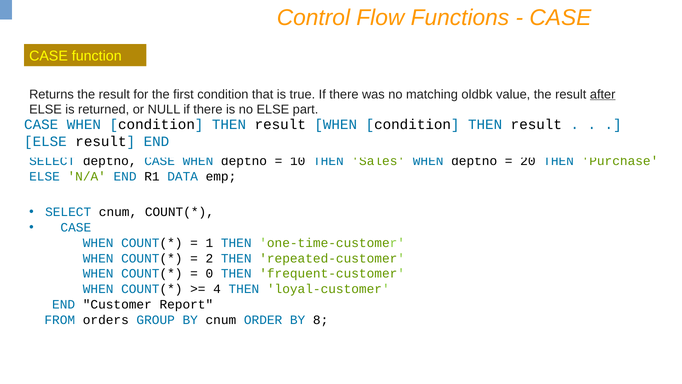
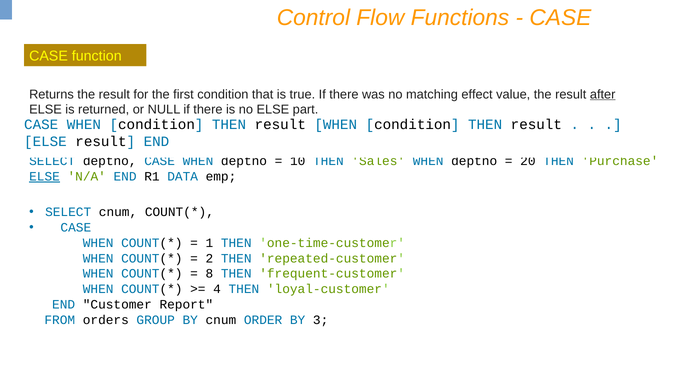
oldbk: oldbk -> effect (477, 94)
ELSE underline: none -> present (45, 176)
0: 0 -> 8 (209, 273)
8: 8 -> 3 (321, 319)
